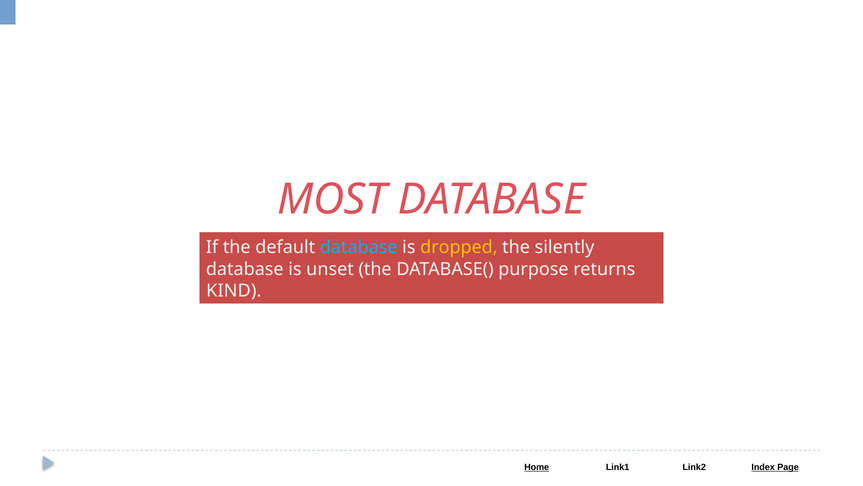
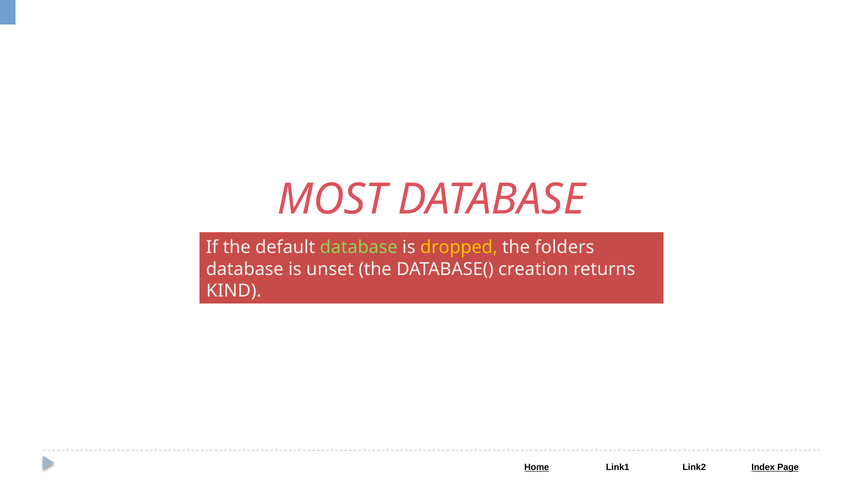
database colour: light blue -> light green (359, 247)
silently: silently -> folders (564, 247)
purpose: purpose -> creation (533, 269)
